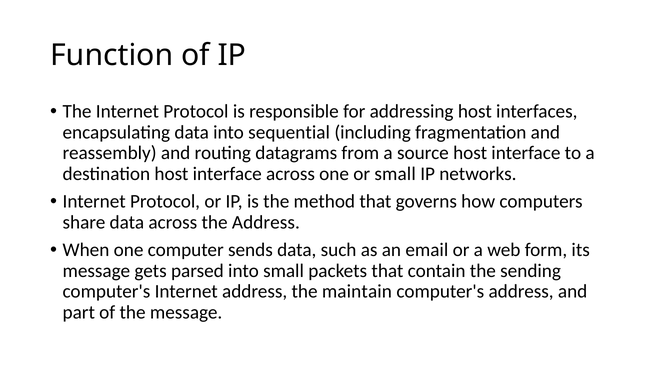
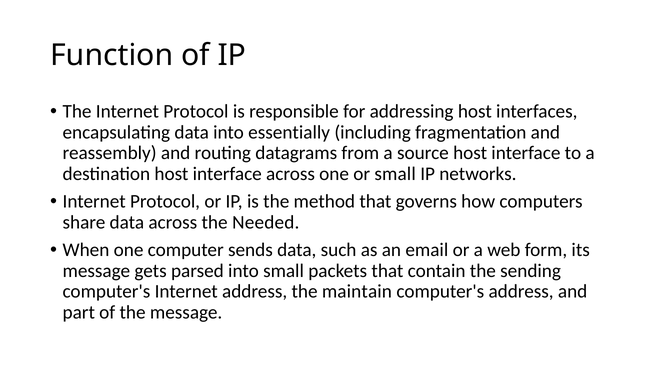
sequential: sequential -> essentially (289, 132)
the Address: Address -> Needed (266, 222)
